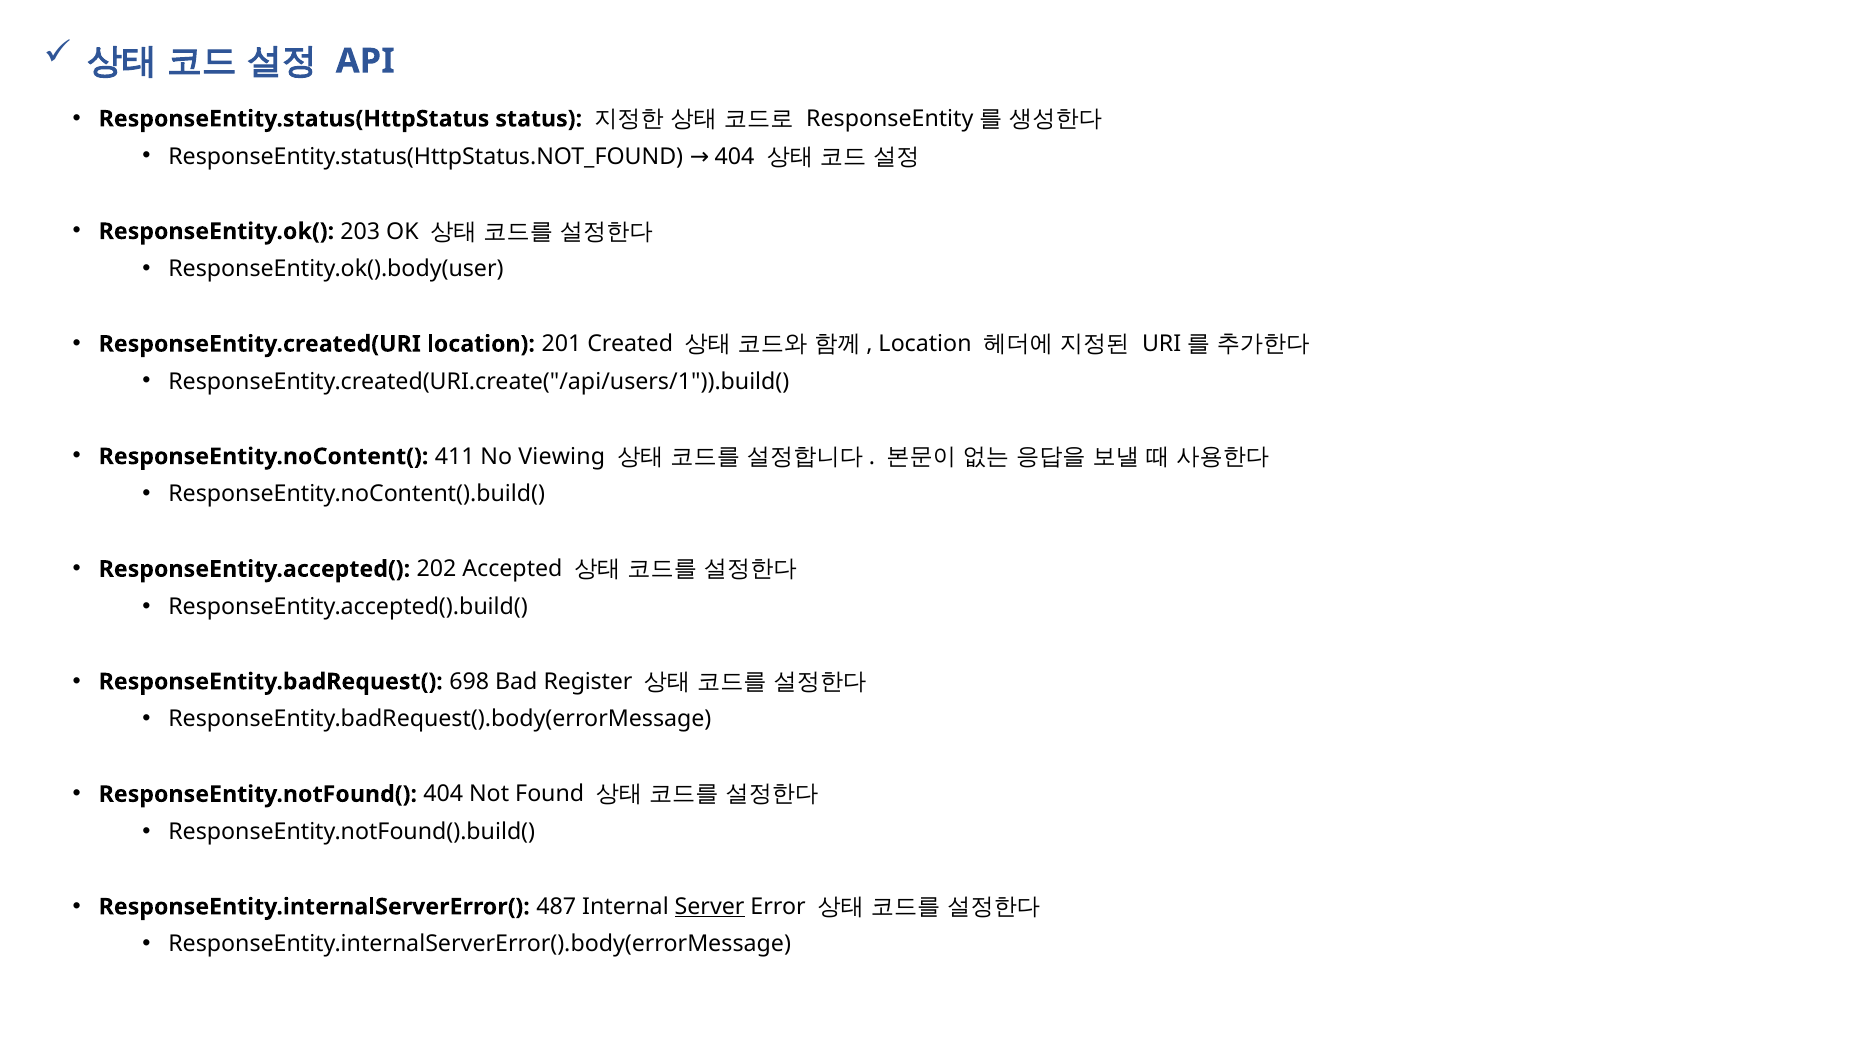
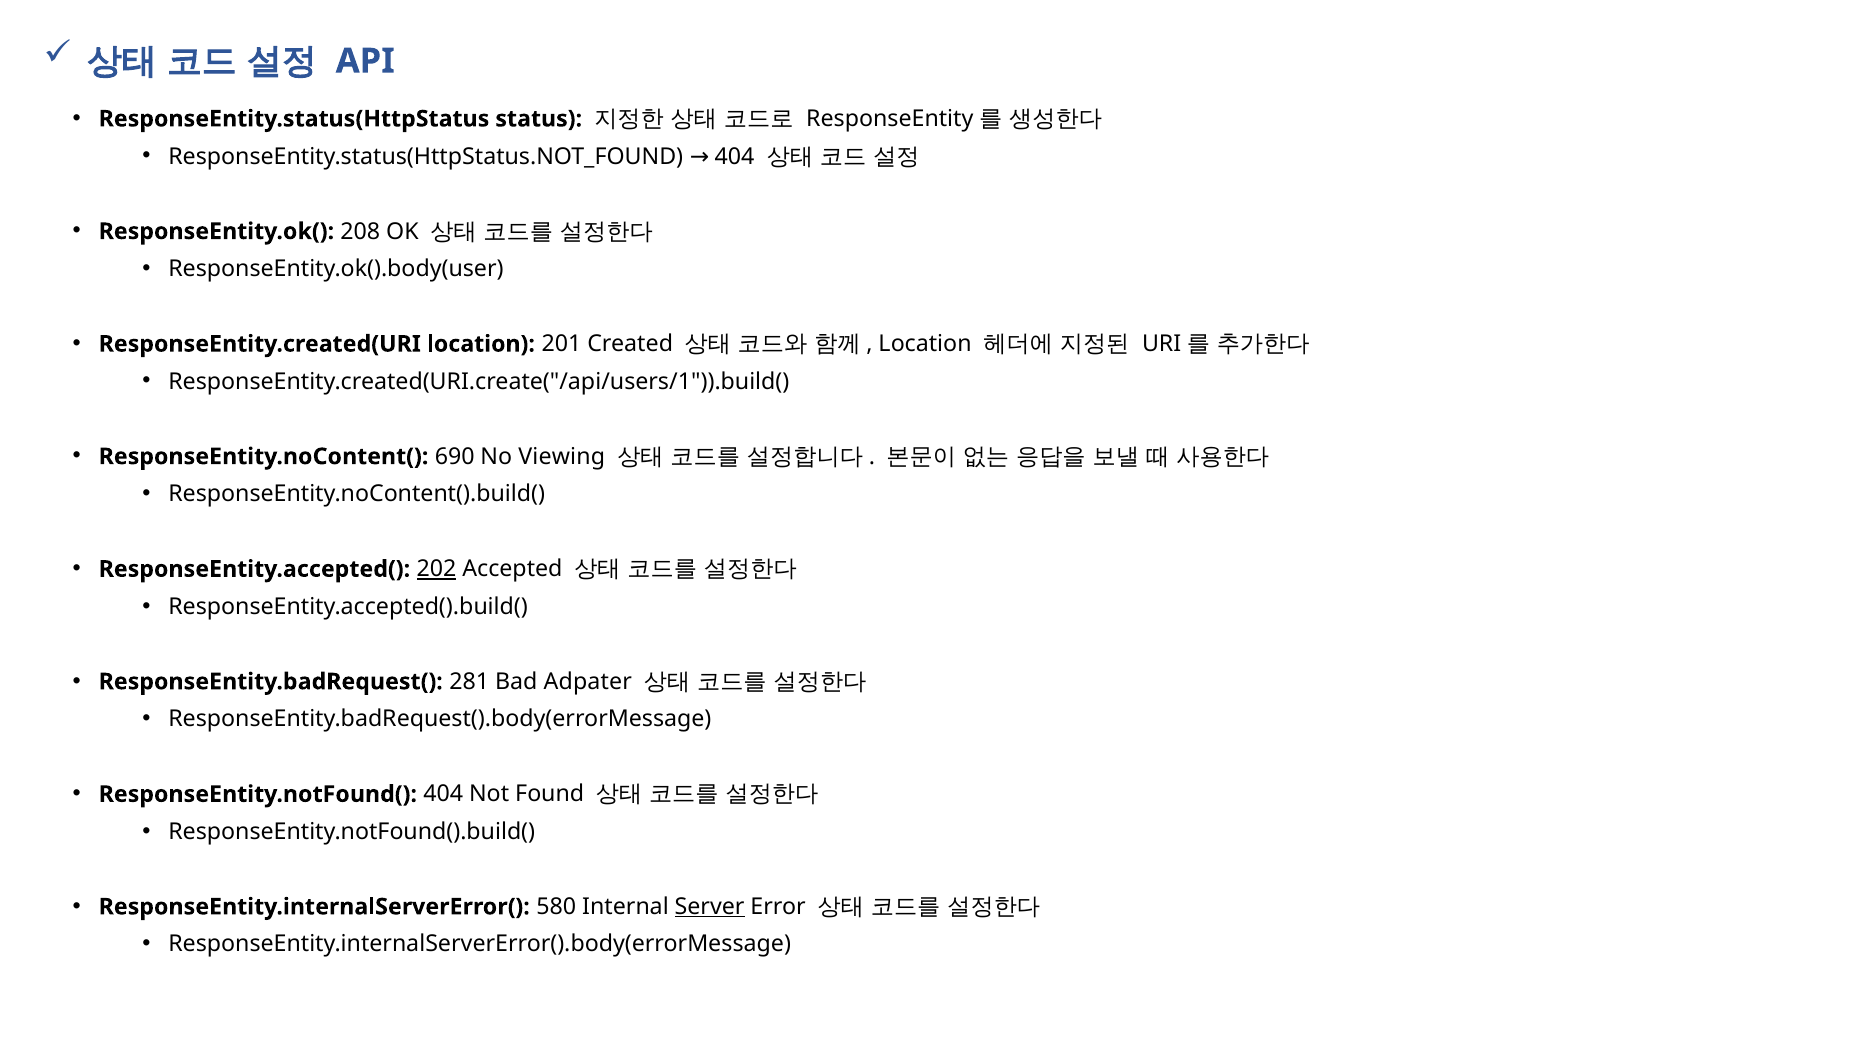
203: 203 -> 208 (360, 231)
411: 411 -> 690 (455, 457)
202 underline: none -> present (437, 569)
698: 698 -> 281 (469, 682)
Register: Register -> Adpater (588, 682)
487: 487 -> 580 (556, 907)
